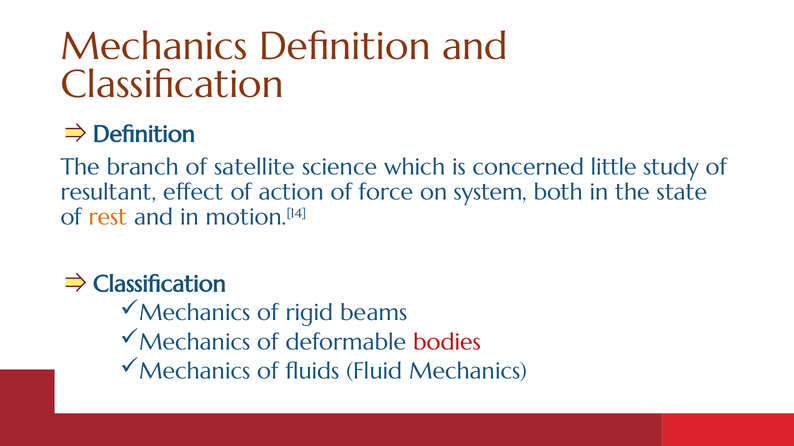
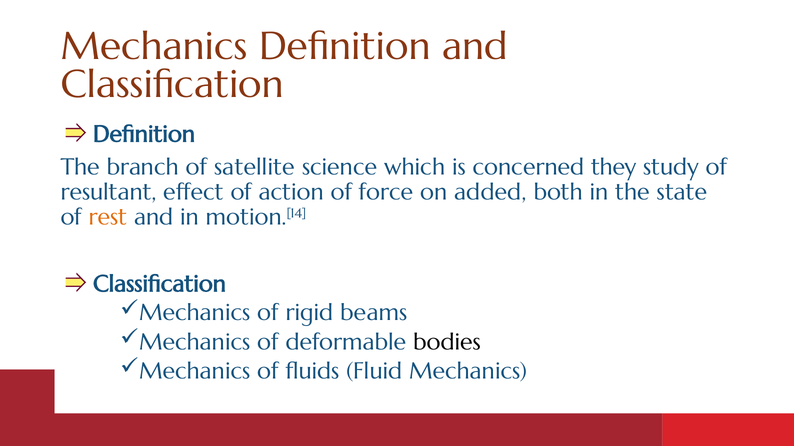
little: little -> they (614, 168)
system: system -> added (490, 193)
bodies colour: red -> black (447, 342)
